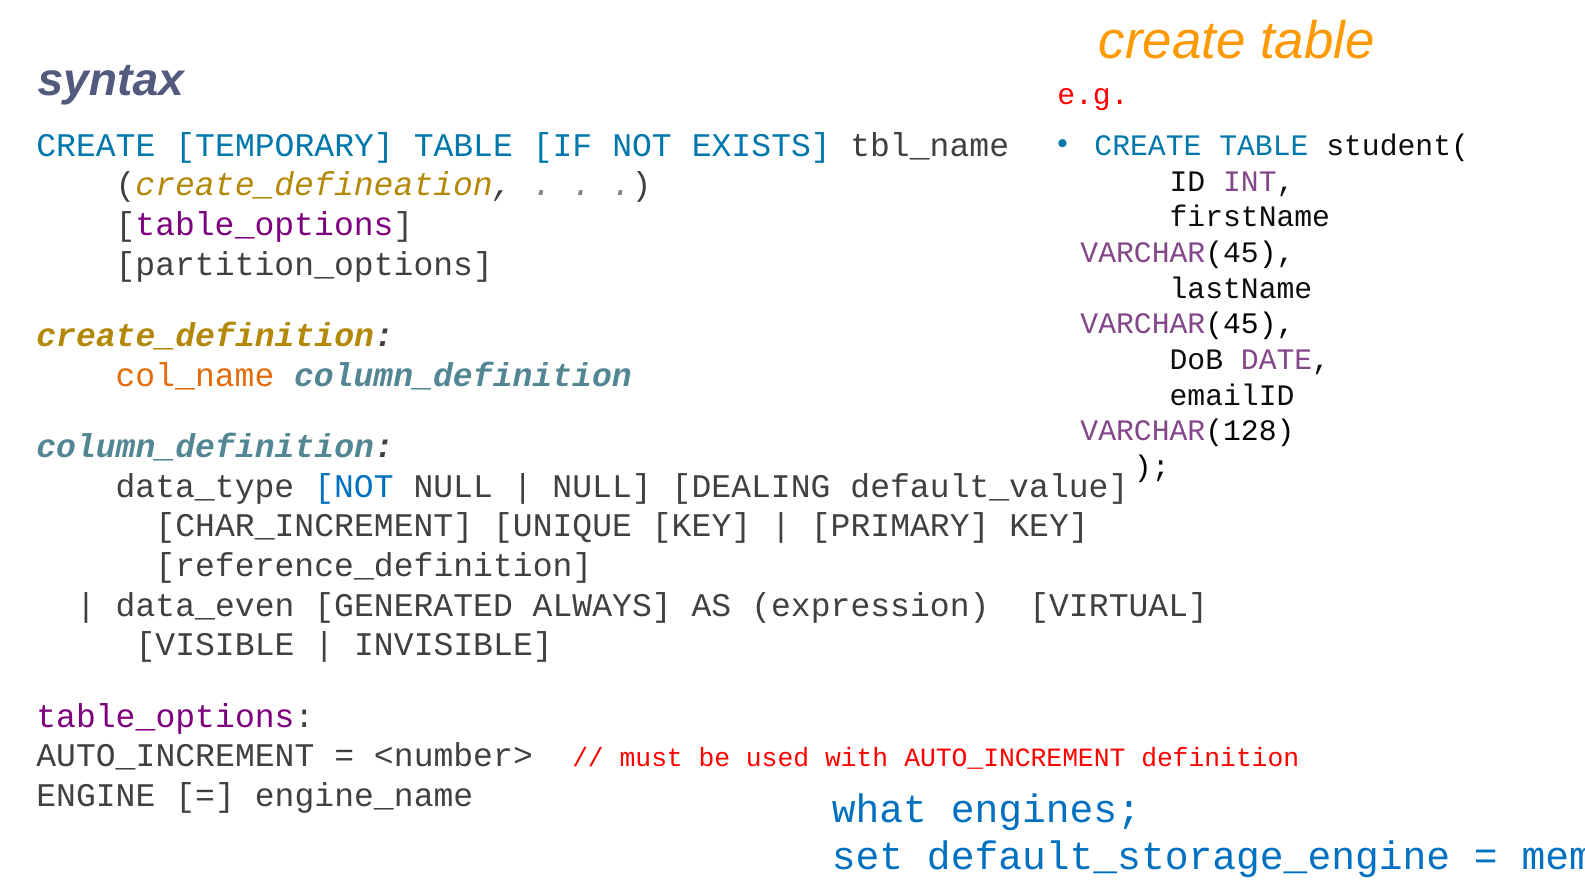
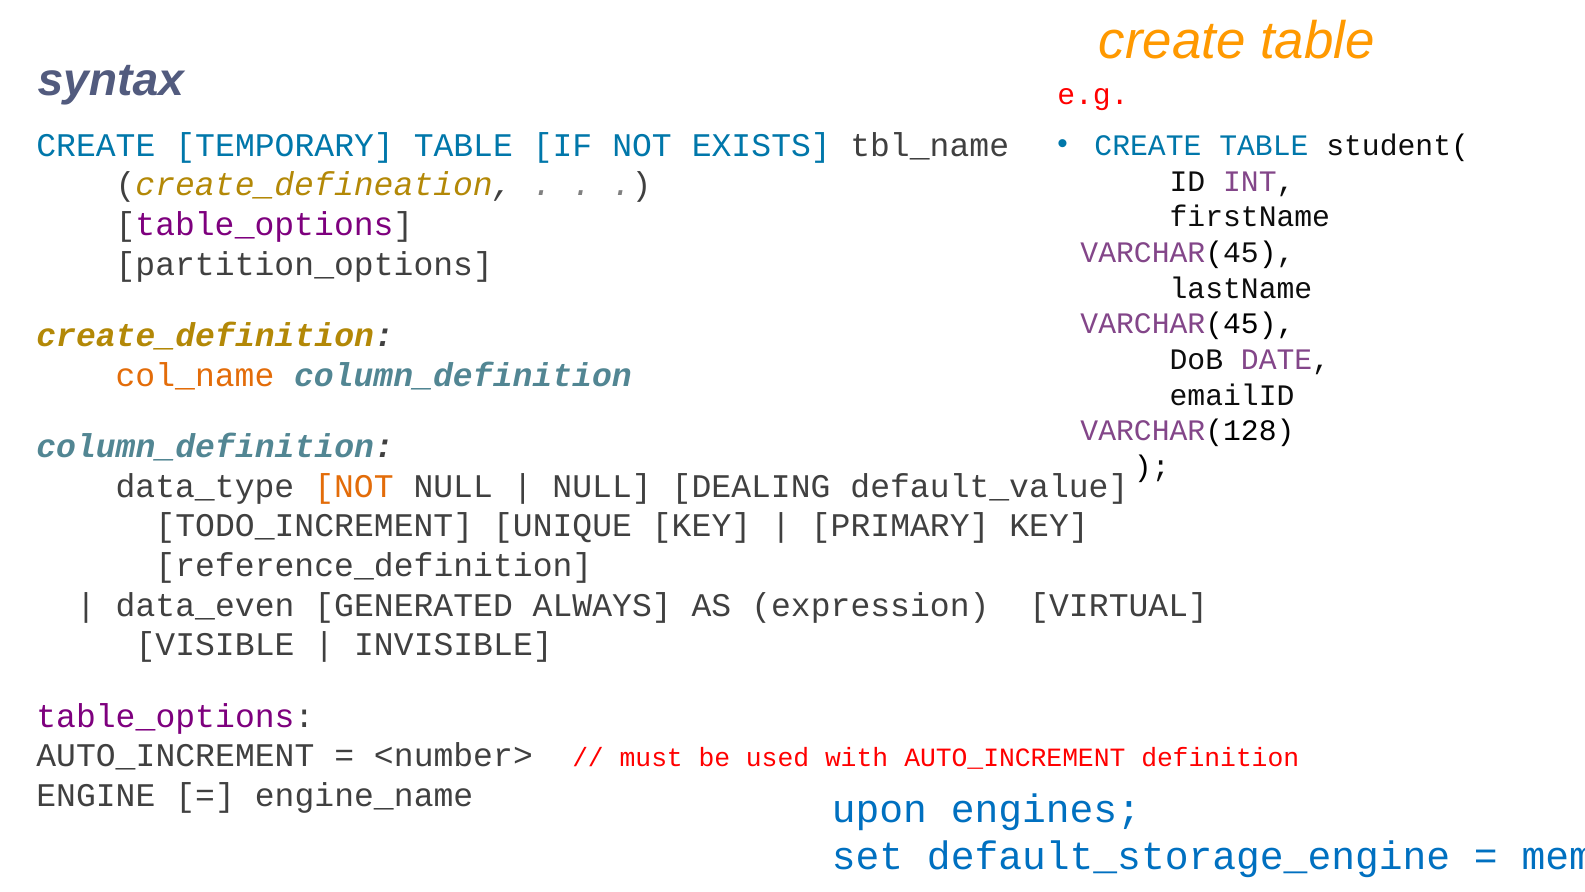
NOT colour: blue -> orange (354, 486)
CHAR_INCREMENT: CHAR_INCREMENT -> TODO_INCREMENT (314, 526)
what: what -> upon (879, 809)
